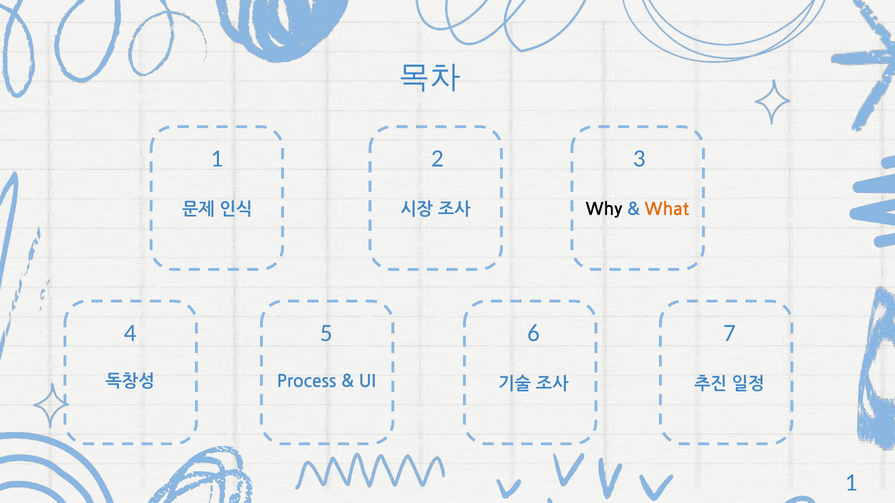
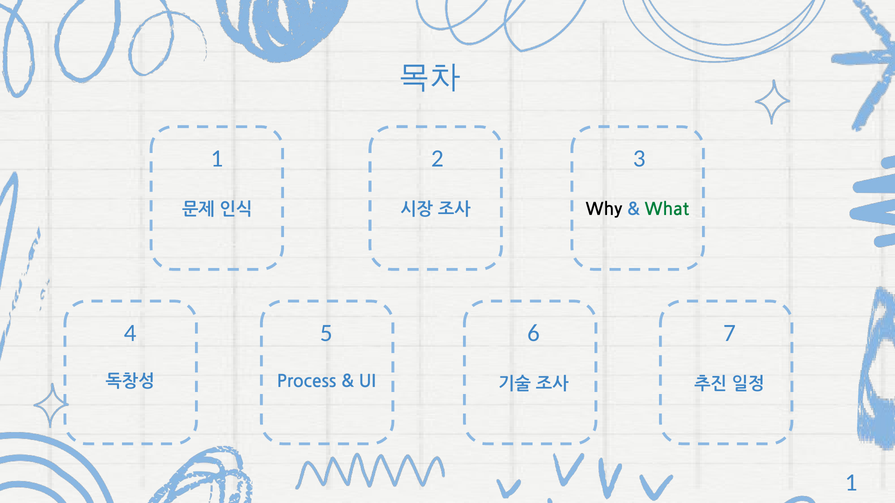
What colour: orange -> green (667, 210)
